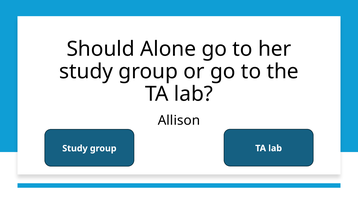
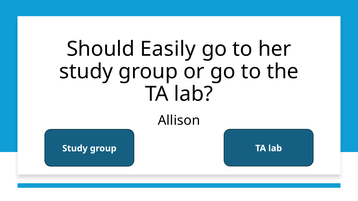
Alone: Alone -> Easily (168, 49)
